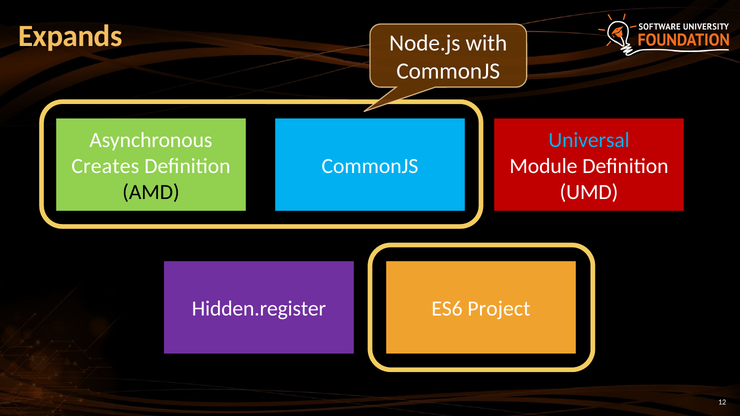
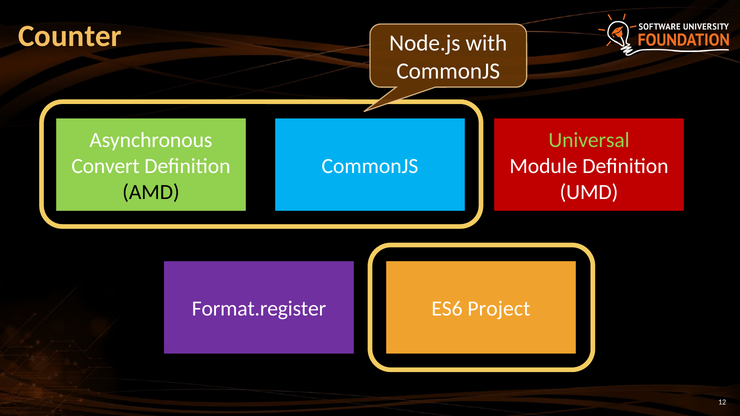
Expands: Expands -> Counter (70, 36)
Universal colour: light blue -> light green (589, 140)
Creates: Creates -> Convert (106, 166)
Hidden.register: Hidden.register -> Format.register (259, 309)
